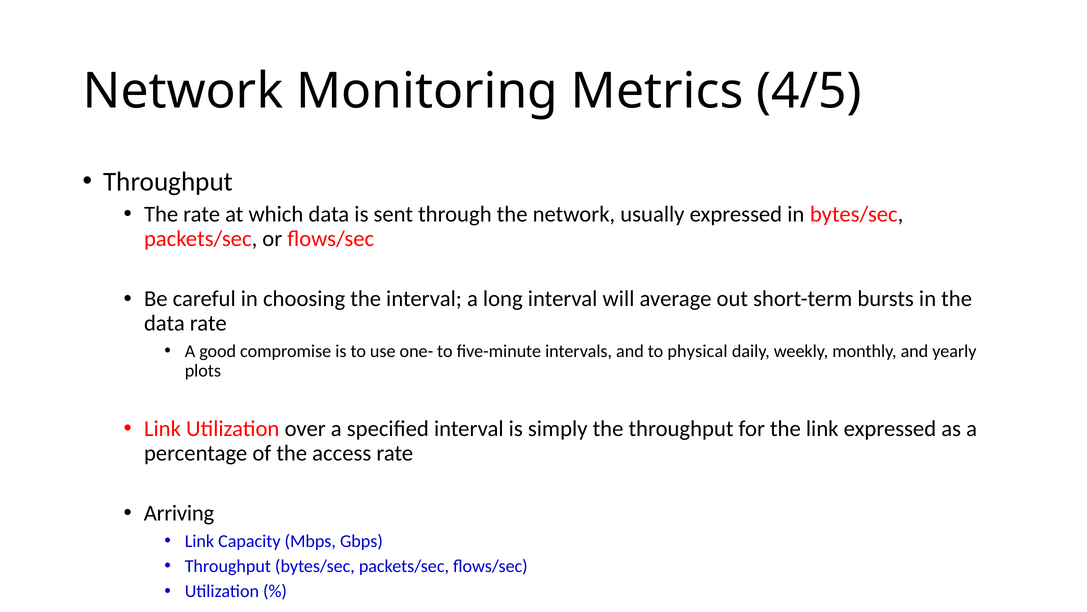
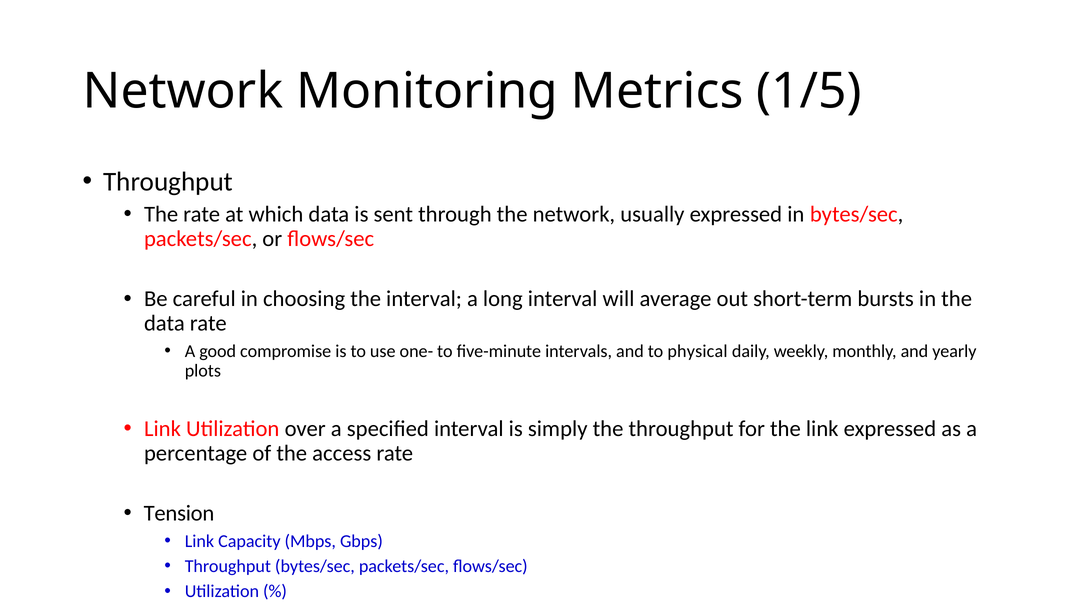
4/5: 4/5 -> 1/5 (809, 91)
Arriving: Arriving -> Tension (179, 513)
